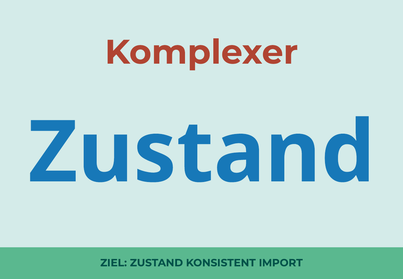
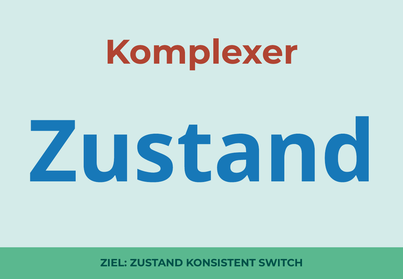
IMPORT: IMPORT -> SWITCH (281, 263)
